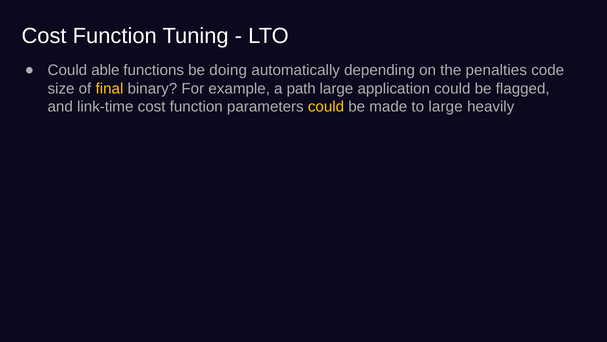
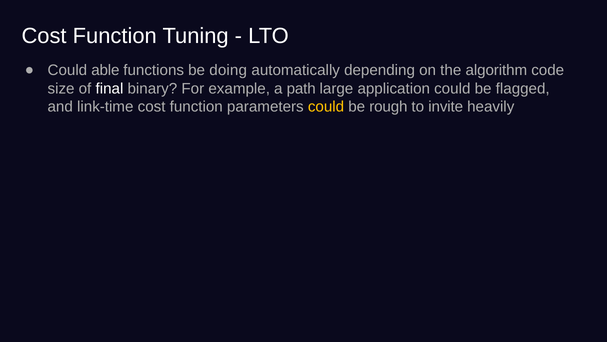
penalties: penalties -> algorithm (496, 70)
final colour: yellow -> white (109, 89)
made: made -> rough (388, 107)
to large: large -> invite (446, 107)
